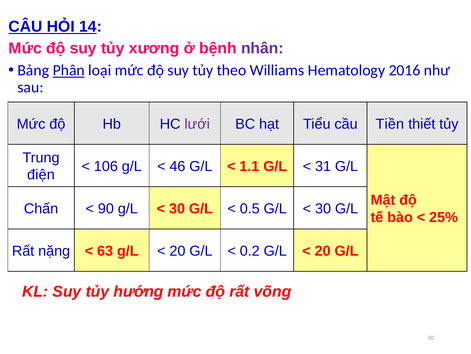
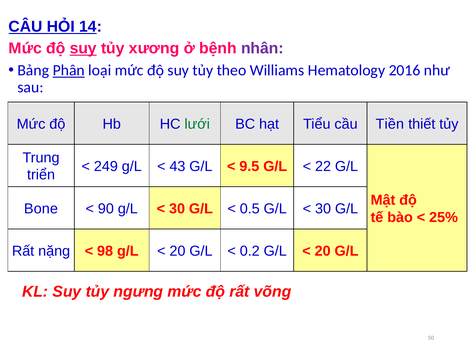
suy underline: none -> present (83, 48)
lưới colour: purple -> green (197, 124)
106: 106 -> 249 (106, 166)
46: 46 -> 43 (177, 166)
1.1: 1.1 -> 9.5 (249, 166)
31: 31 -> 22 (323, 166)
điện: điện -> triển (41, 175)
Chấn: Chấn -> Bone (41, 208)
63: 63 -> 98 (105, 250)
hướng: hướng -> ngưng (138, 291)
